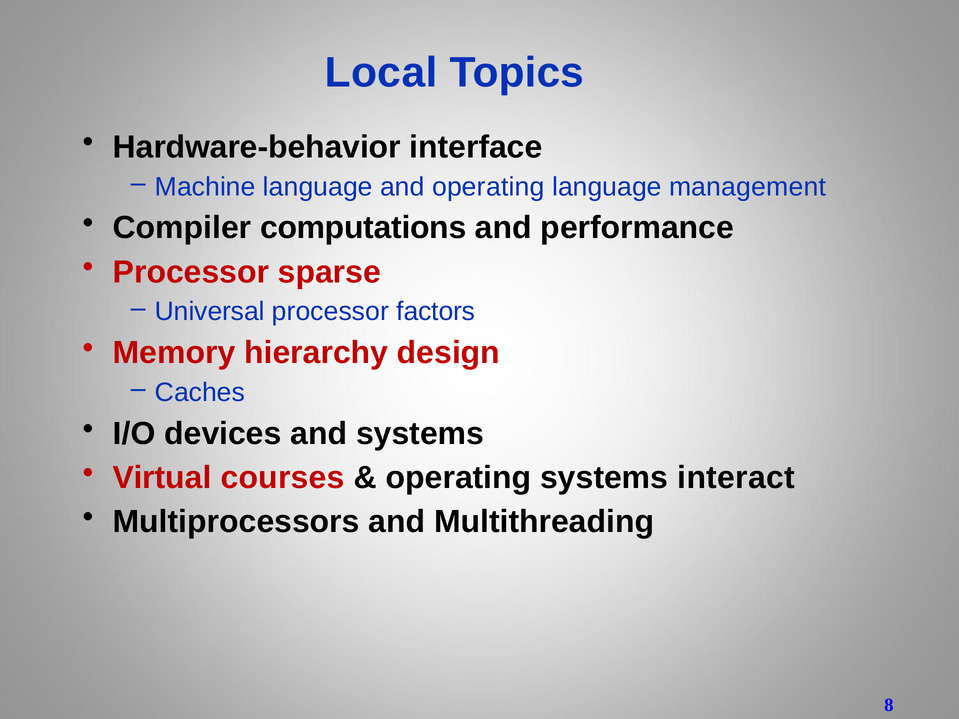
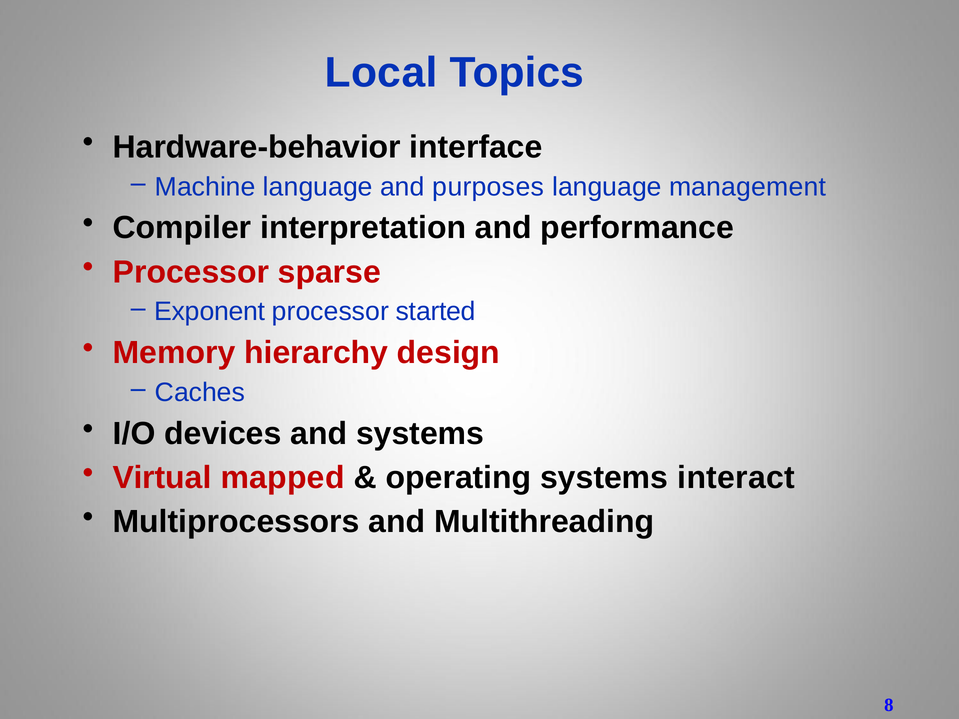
and operating: operating -> purposes (488, 187)
computations: computations -> interpretation (363, 228)
Universal: Universal -> Exponent (210, 312)
factors: factors -> started (436, 312)
courses: courses -> mapped (283, 478)
